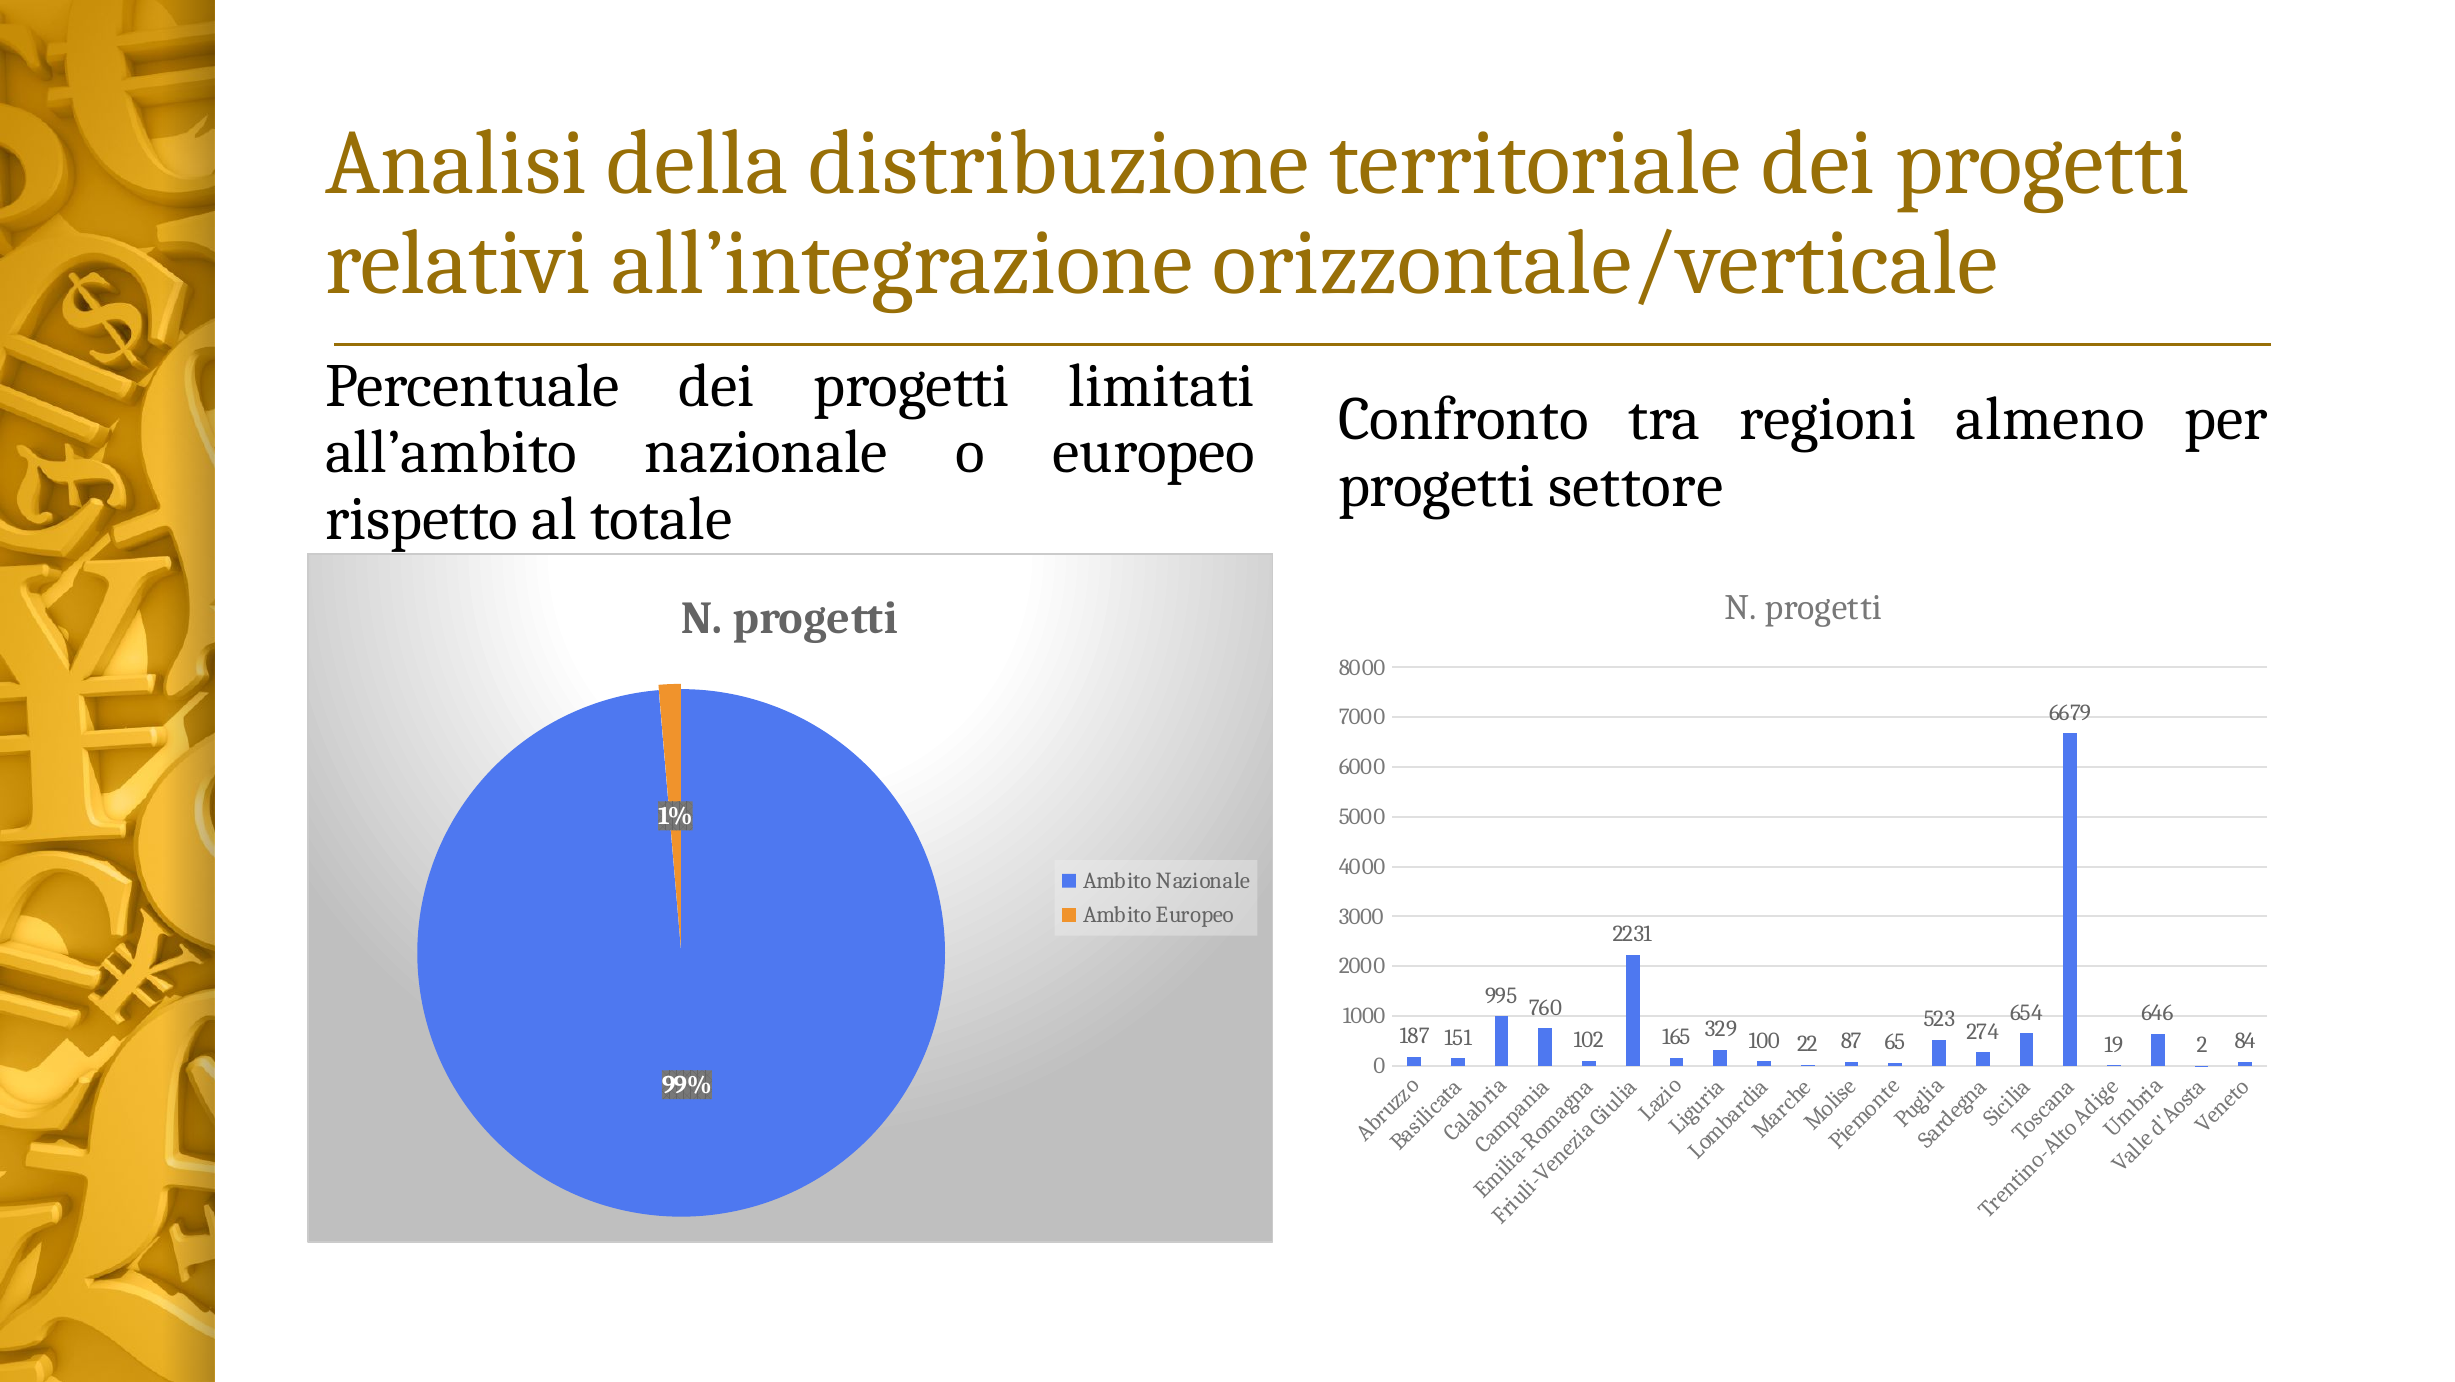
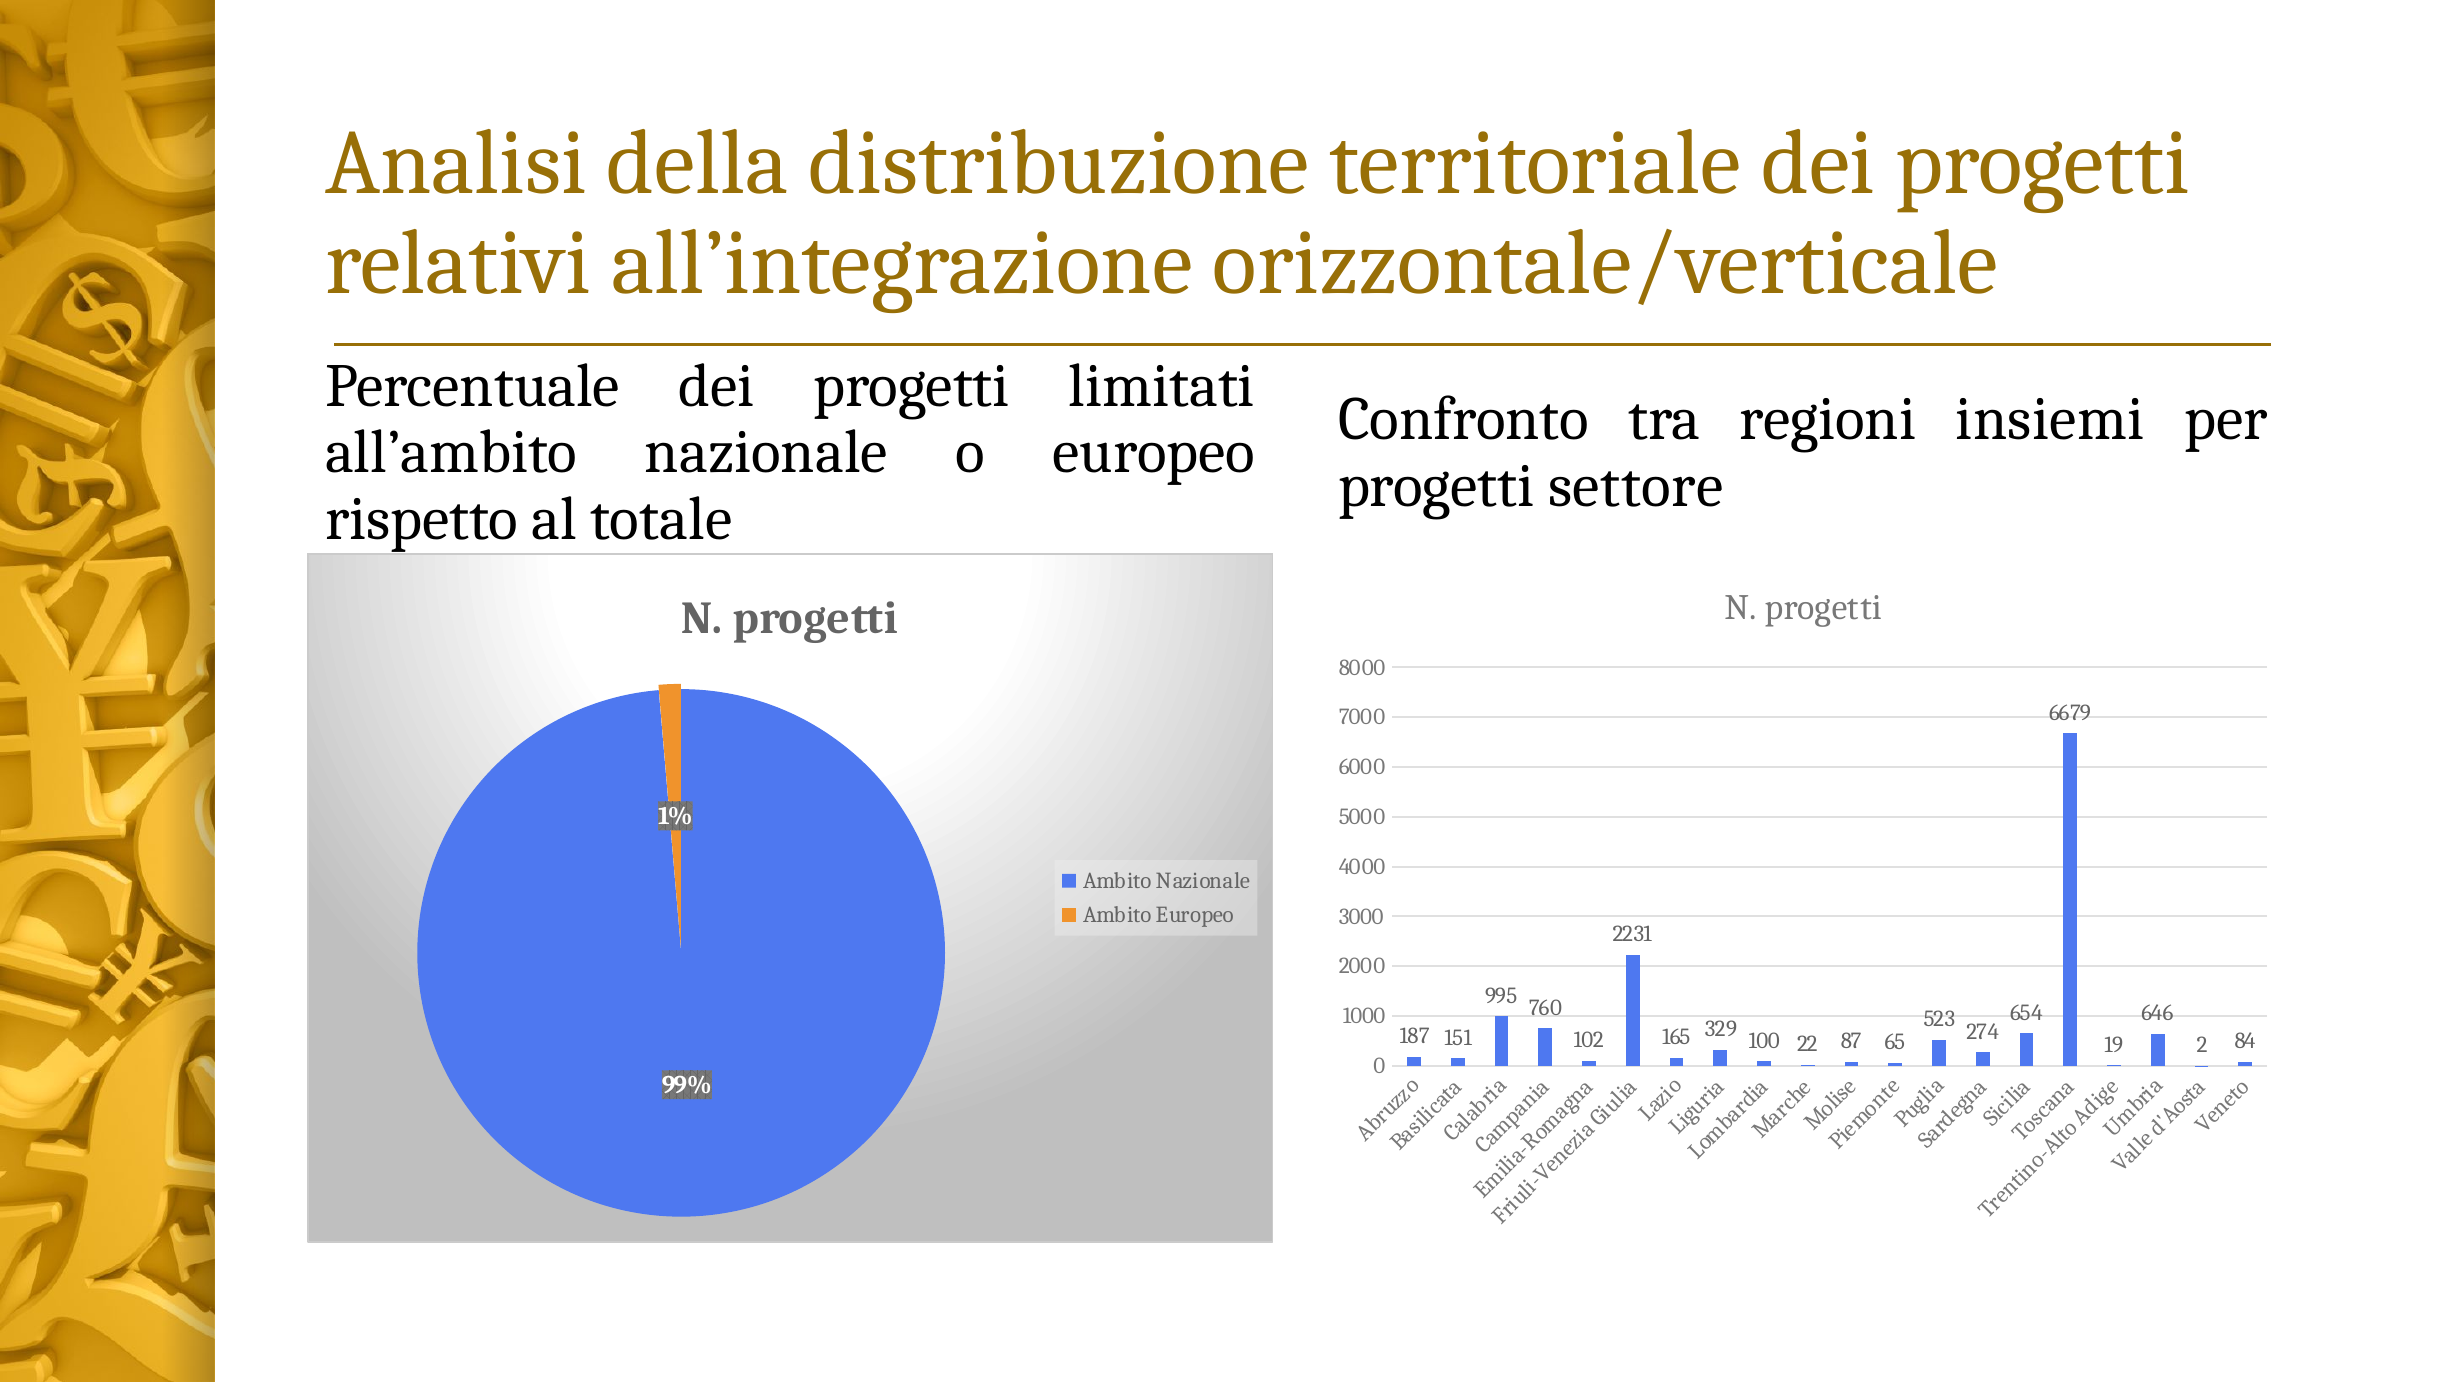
almeno: almeno -> insiemi (2050, 419)
